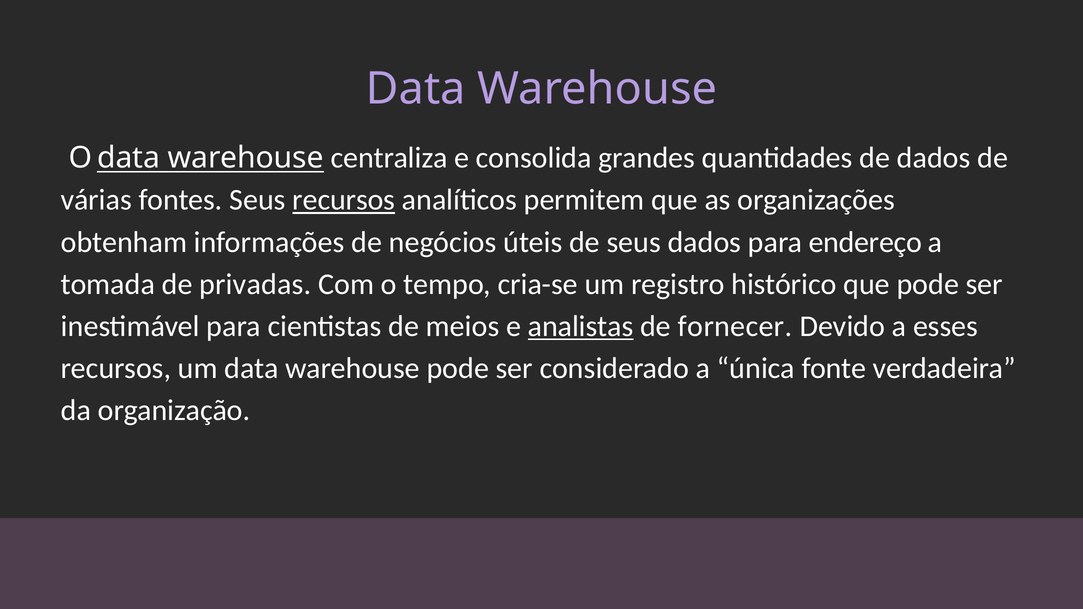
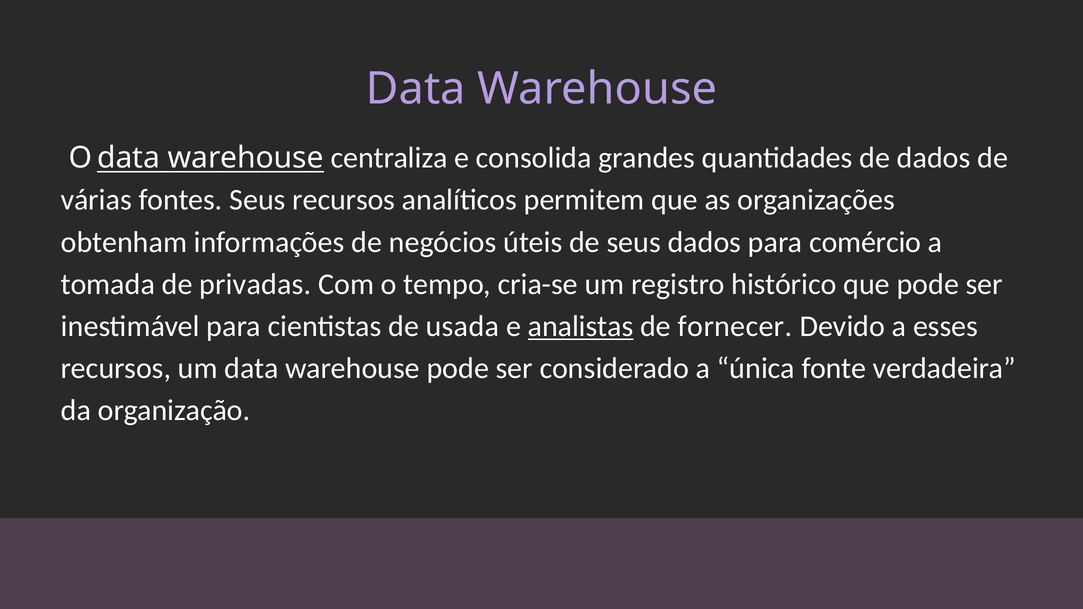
recursos underline: present -> none (344, 200)
endereço: endereço -> comércio (865, 242)
meios: meios -> usada (462, 326)
